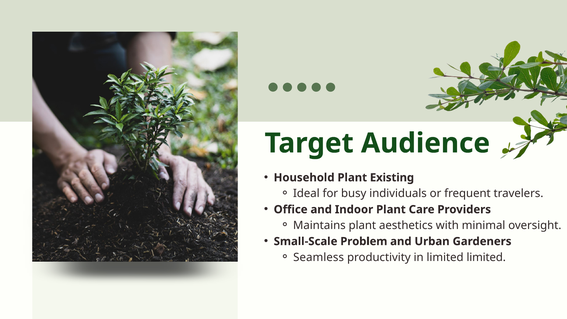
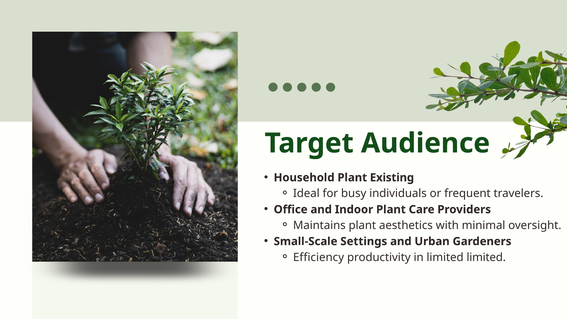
Problem: Problem -> Settings (364, 241)
Seamless: Seamless -> Efficiency (319, 257)
